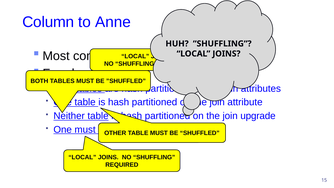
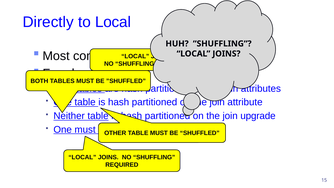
Column: Column -> Directly (48, 22)
to Anne: Anne -> Local (113, 22)
